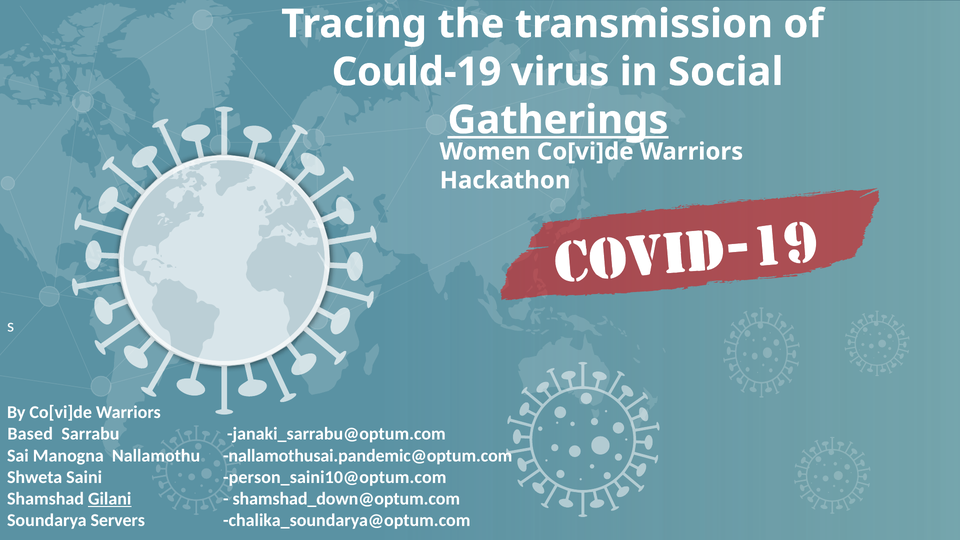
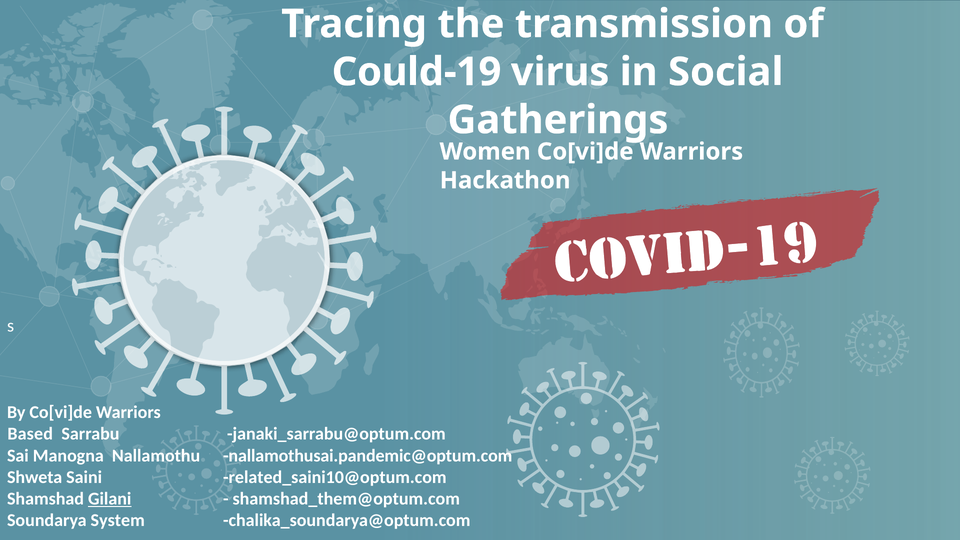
Gatherings underline: present -> none (558, 120)
person_saini10@optum.com: person_saini10@optum.com -> related_saini10@optum.com (335, 477)
shamshad_down@optum.com: shamshad_down@optum.com -> shamshad_them@optum.com (346, 499)
Servers: Servers -> System (118, 520)
